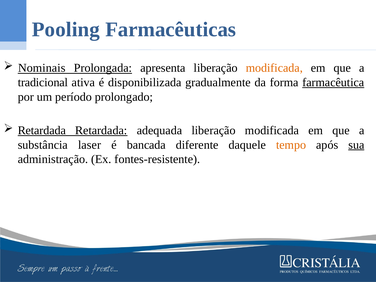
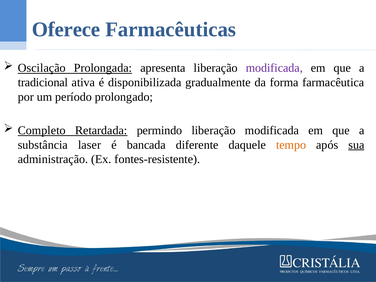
Pooling: Pooling -> Oferece (66, 30)
Nominais: Nominais -> Oscilação (42, 68)
modificada colour: orange -> purple (274, 68)
farmacêutica underline: present -> none (333, 82)
Retardada: Retardada -> Completo (42, 130)
adequada: adequada -> permindo (160, 130)
